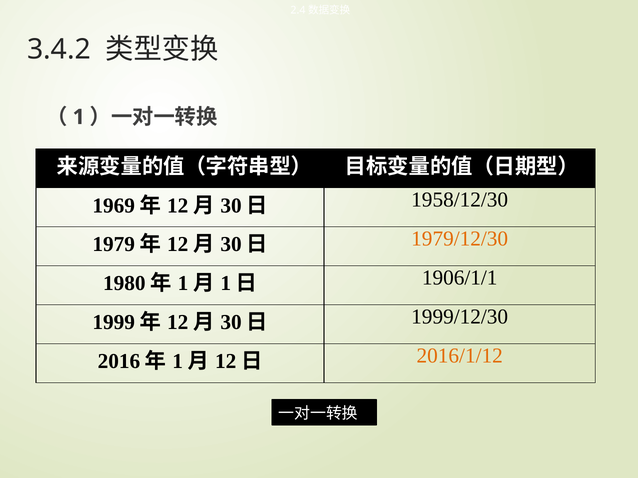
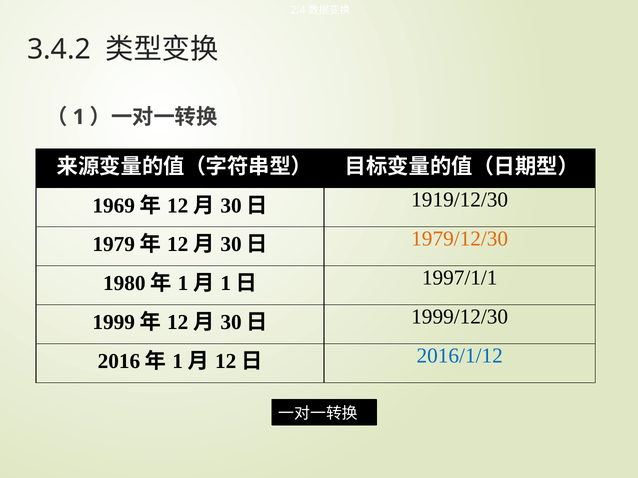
1958/12/30: 1958/12/30 -> 1919/12/30 (460, 200)
1906/1/1: 1906/1/1 -> 1997/1/1 (460, 278)
2016/1/12 colour: orange -> blue (460, 356)
